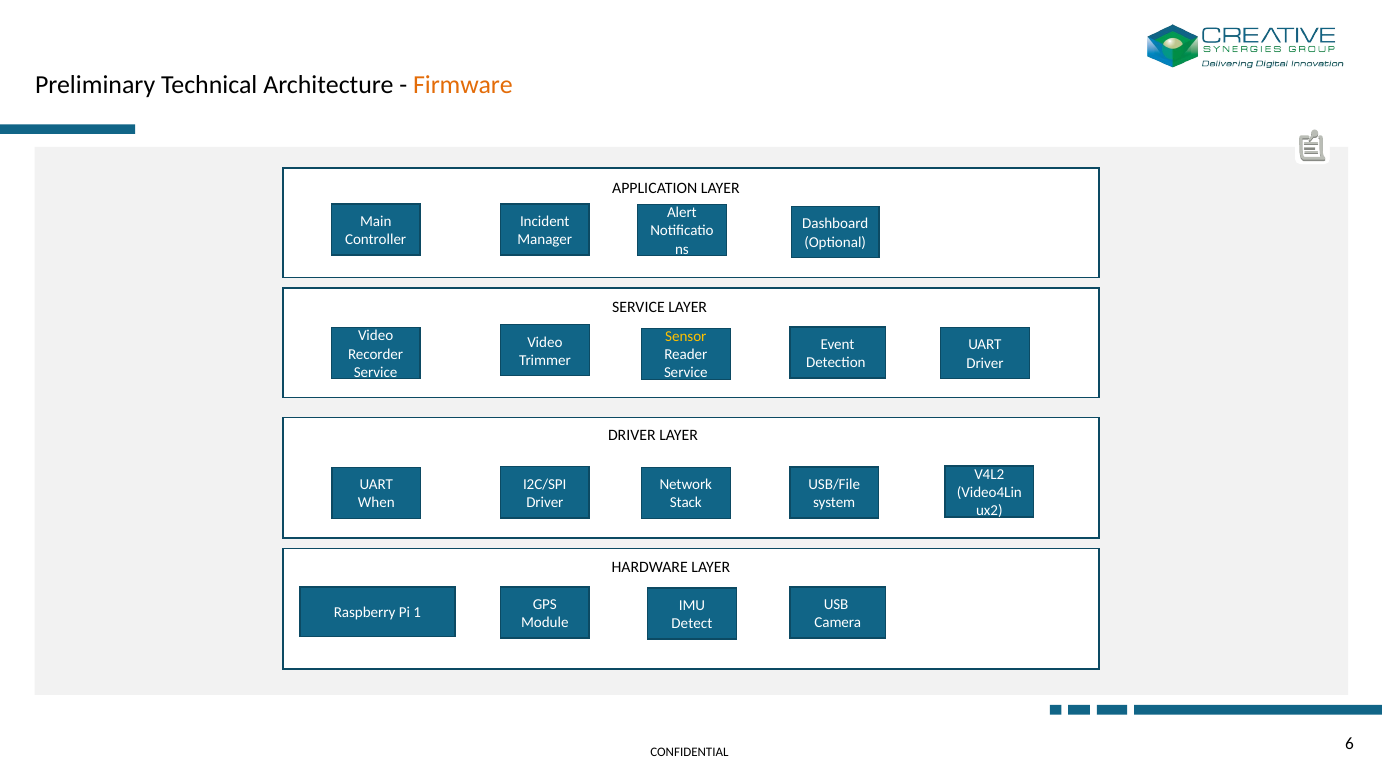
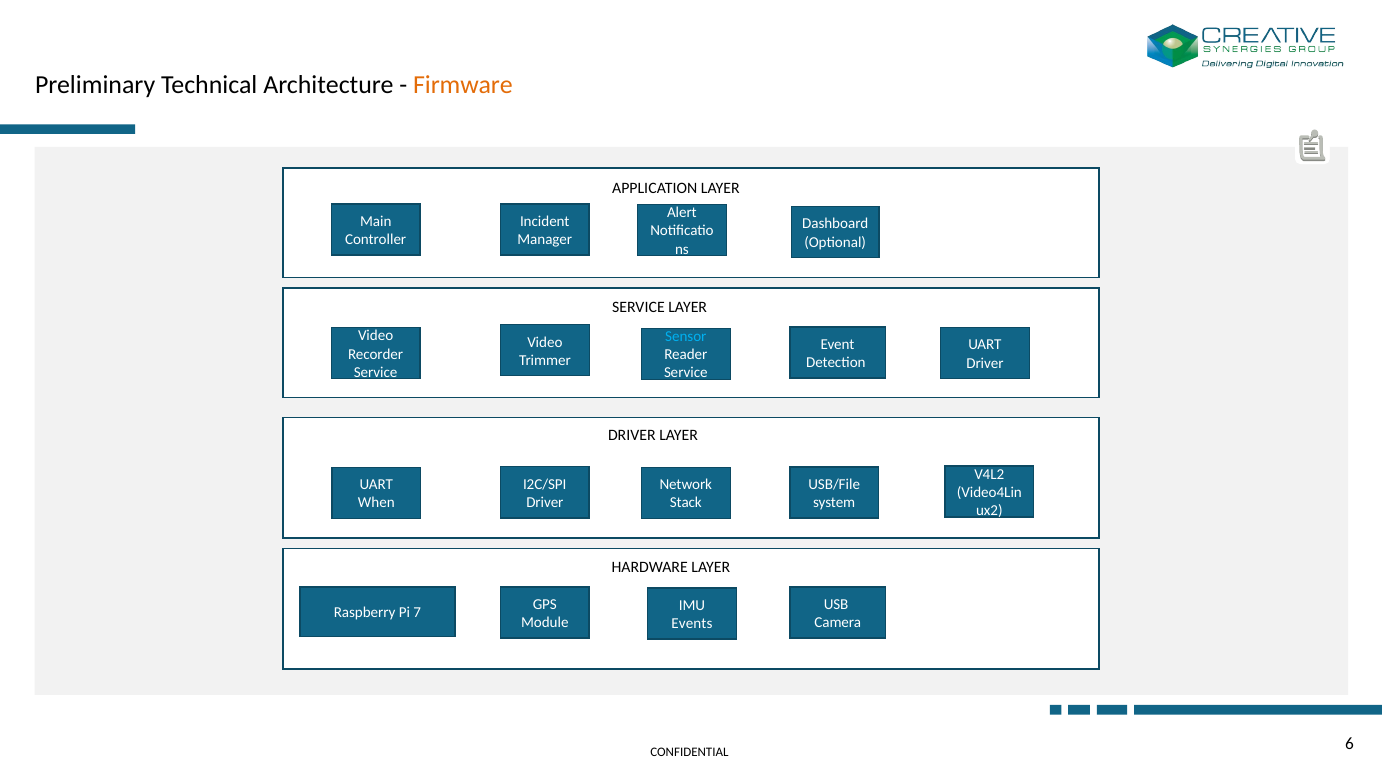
Sensor colour: yellow -> light blue (686, 337)
1: 1 -> 7 (417, 613)
Detect: Detect -> Events (692, 624)
